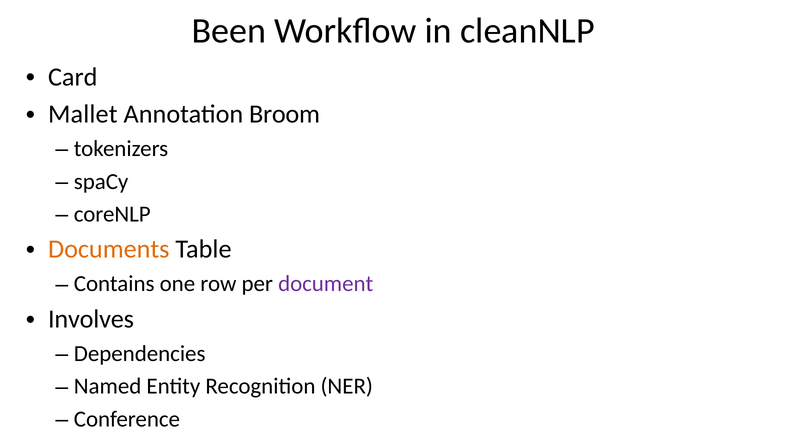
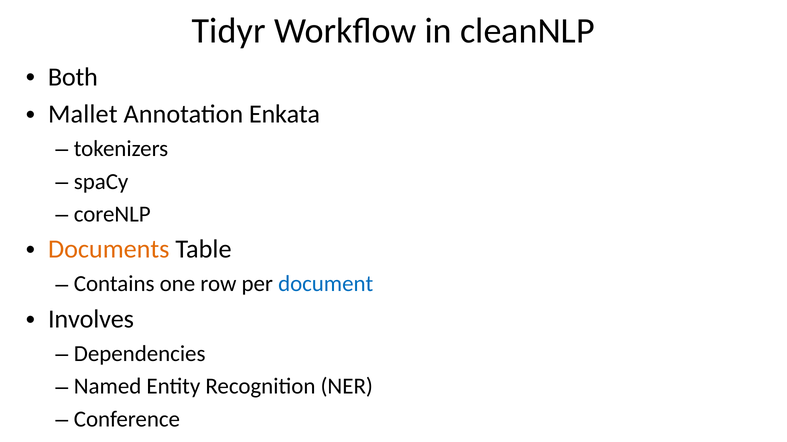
Been: Been -> Tidyr (229, 31)
Card: Card -> Both (73, 77)
Broom: Broom -> Enkata (284, 114)
document colour: purple -> blue (326, 284)
